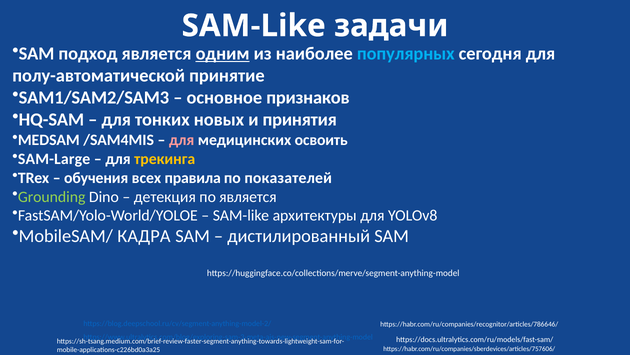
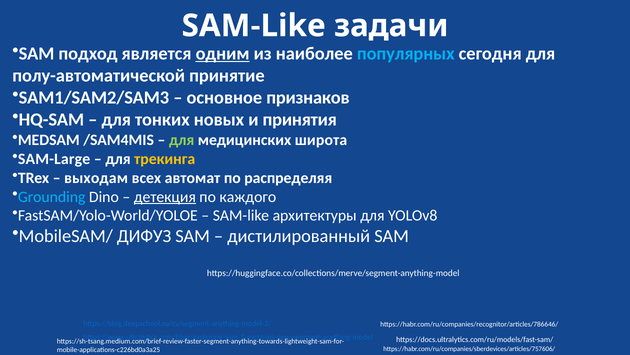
для colour: pink -> light green (182, 140)
освоить: освоить -> широта (321, 140)
обучения: обучения -> выходам (96, 178)
правила: правила -> автомат (193, 178)
показателей: показателей -> распределяя (288, 178)
Grounding colour: light green -> light blue (52, 196)
детекция underline: none -> present (165, 196)
по является: является -> каждого (248, 196)
КАДРА: КАДРА -> ДИФУЗ (144, 236)
